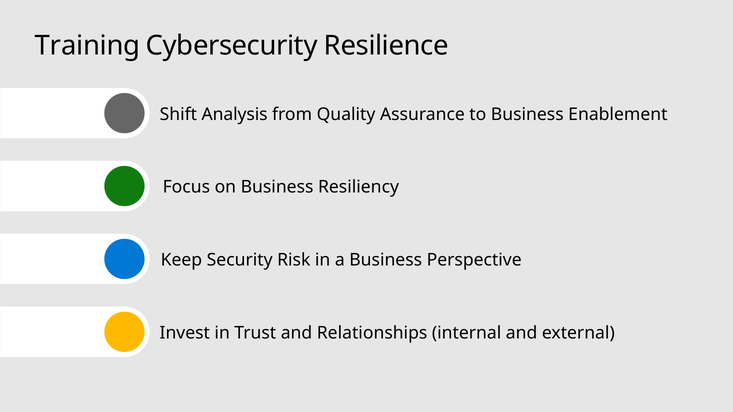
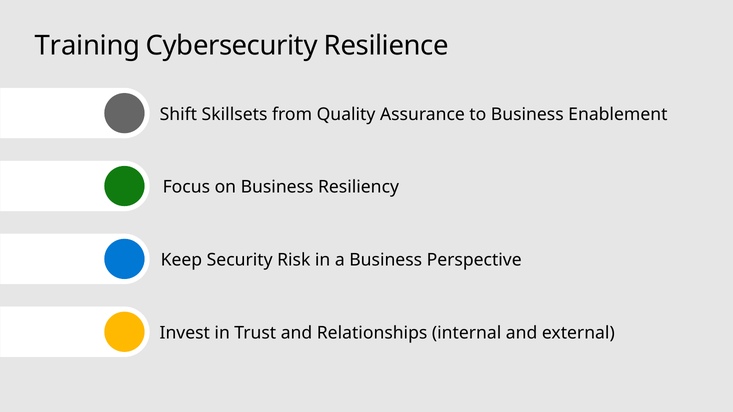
Analysis: Analysis -> Skillsets (235, 114)
